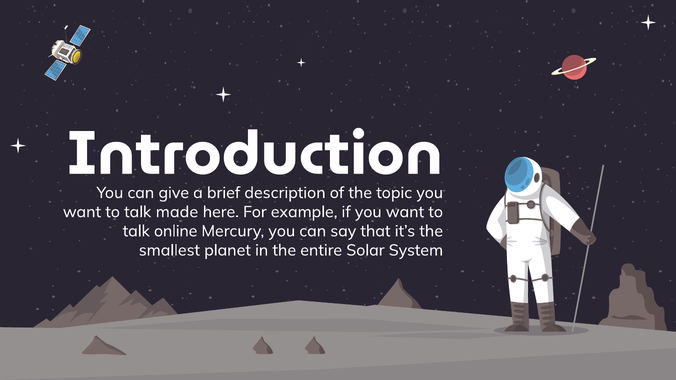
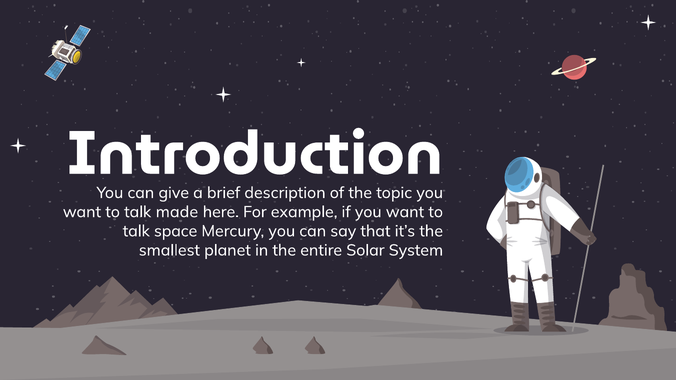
online: online -> space (176, 231)
